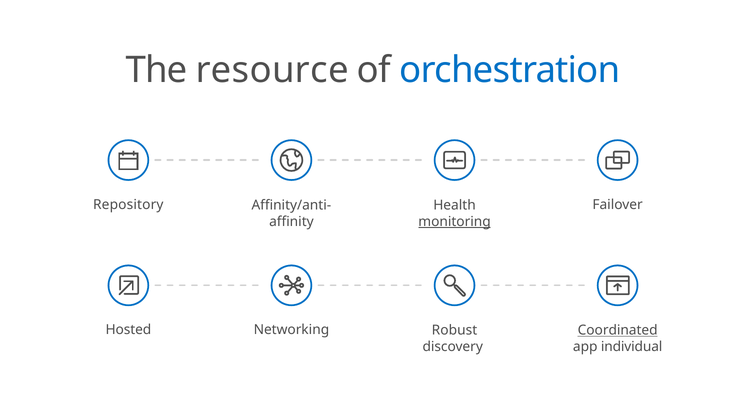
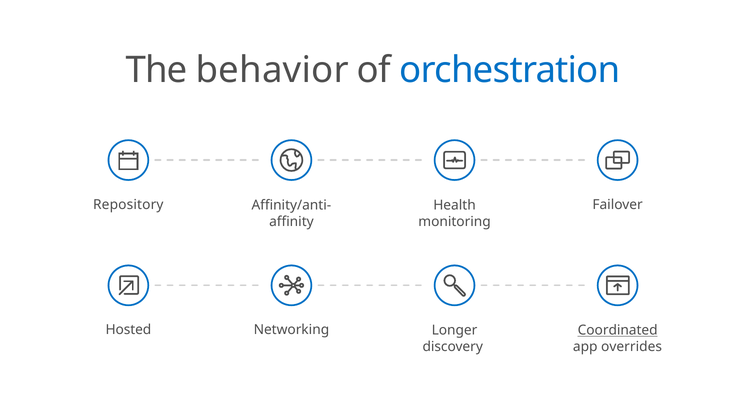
resource: resource -> behavior (272, 70)
monitoring underline: present -> none (455, 221)
Robust: Robust -> Longer (455, 330)
individual: individual -> overrides (632, 346)
